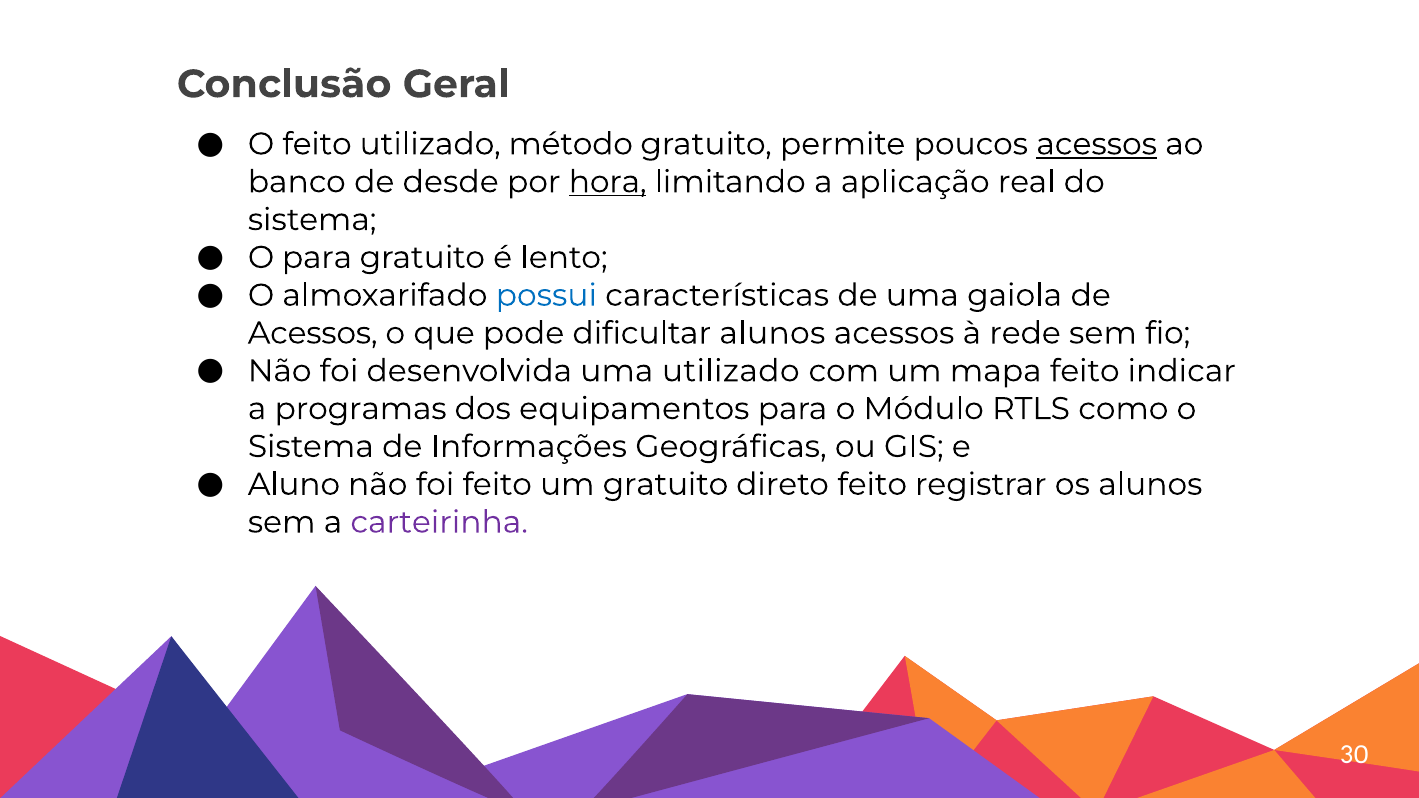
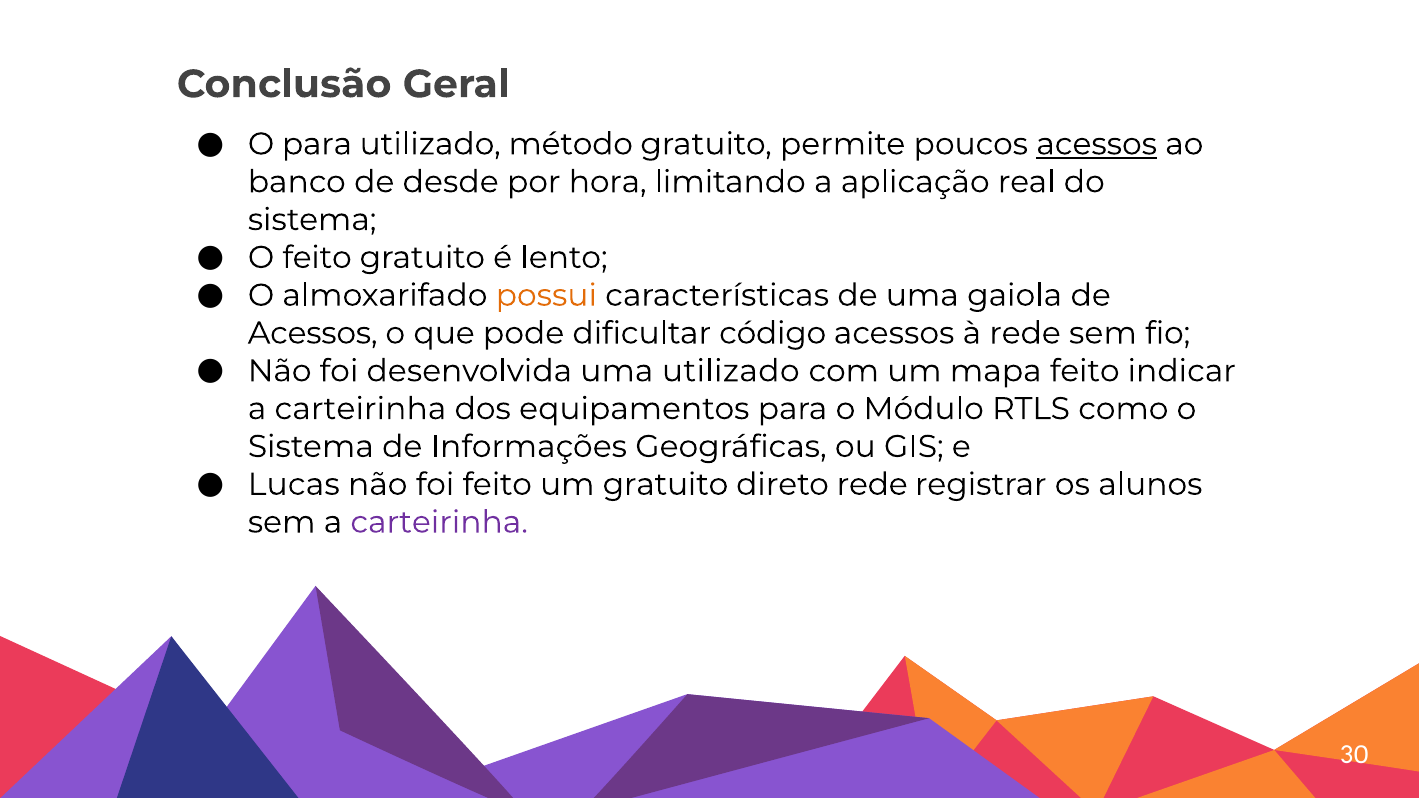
O feito: feito -> para (317, 144)
hora underline: present -> none (608, 182)
O para: para -> feito (317, 258)
possui colour: blue -> orange (546, 295)
dificultar alunos: alunos -> código (773, 333)
programas: programas -> carteirinha (360, 409)
Aluno: Aluno -> Lucas (294, 485)
direto feito: feito -> rede (872, 485)
